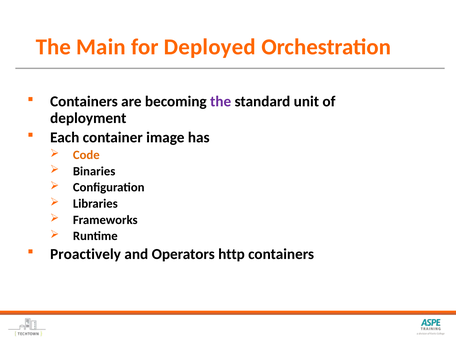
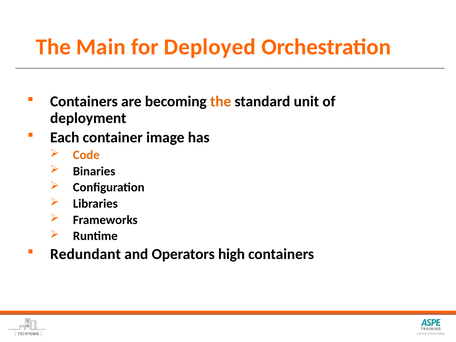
the colour: purple -> orange (221, 102)
Proactively: Proactively -> Redundant (86, 254)
http: http -> high (232, 254)
